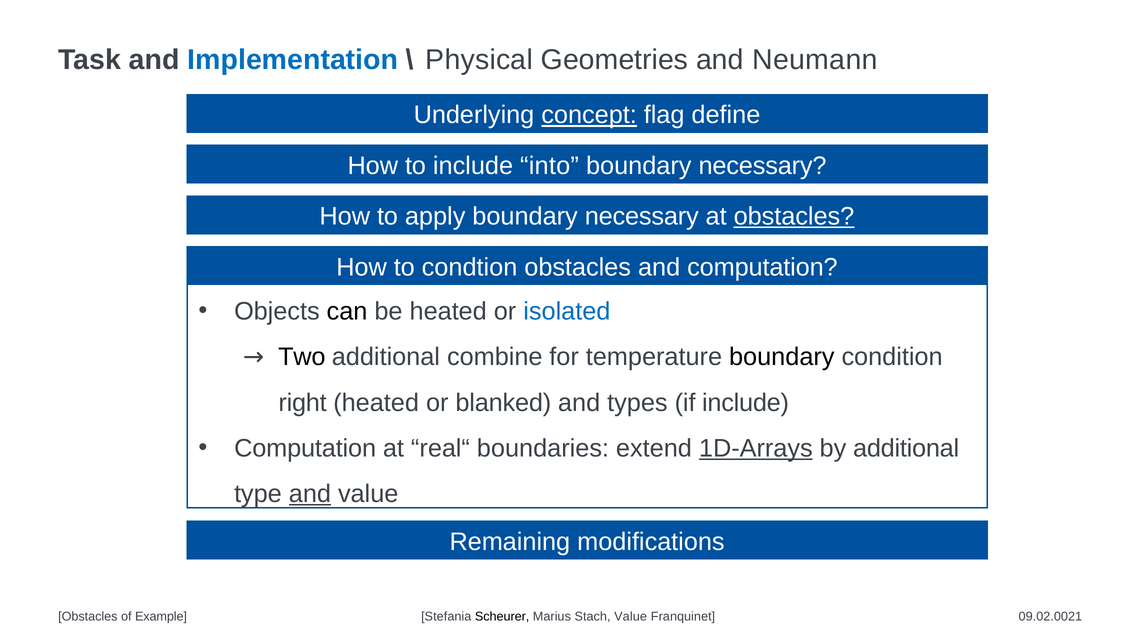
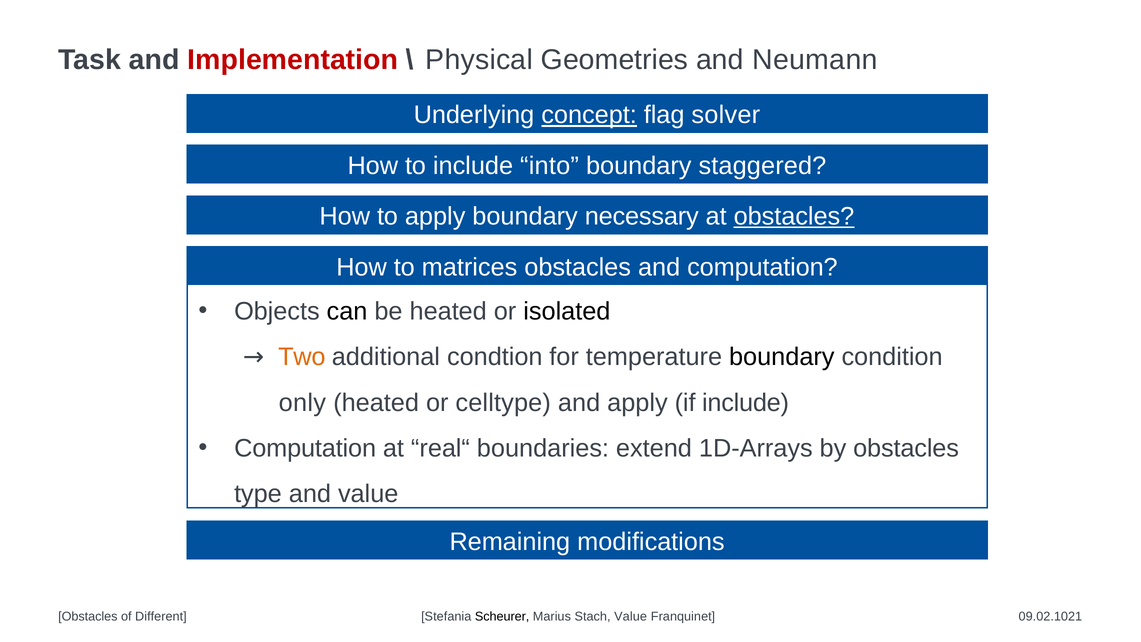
Implementation colour: blue -> red (293, 60)
define: define -> solver (726, 115)
necessary: necessary -> staggered (762, 166)
condtion: condtion -> matrices (470, 267)
isolated colour: blue -> black (567, 311)
Two colour: black -> orange (302, 357)
combine: combine -> condtion (495, 357)
right: right -> only (302, 403)
blanked: blanked -> celltype (503, 403)
and types: types -> apply (637, 403)
1D-Arrays underline: present -> none (756, 448)
by additional: additional -> obstacles (906, 448)
and underline: present -> none (310, 494)
Example: Example -> Different (161, 617)
09.02.0021: 09.02.0021 -> 09.02.1021 (1050, 617)
